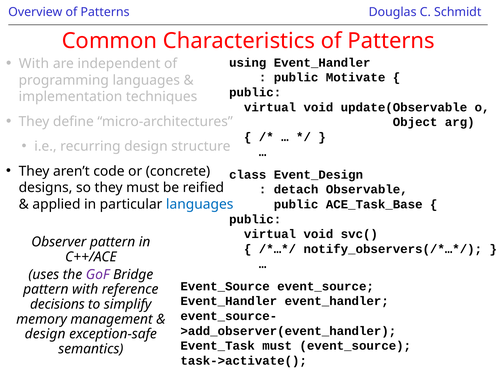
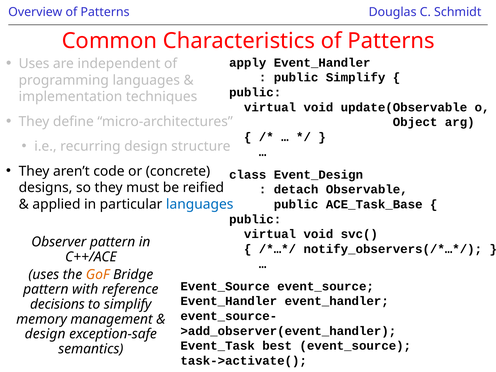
With: With -> Uses (34, 64)
using: using -> apply (248, 63)
public Motivate: Motivate -> Simplify (356, 78)
GoF colour: purple -> orange (98, 275)
Event_Task must: must -> best (277, 346)
